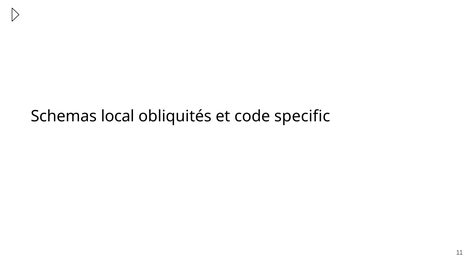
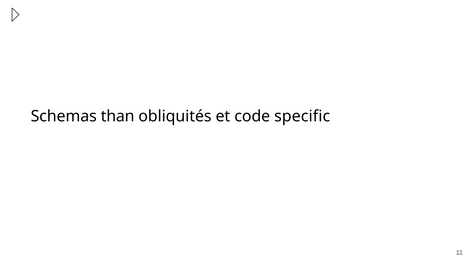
local: local -> than (118, 116)
